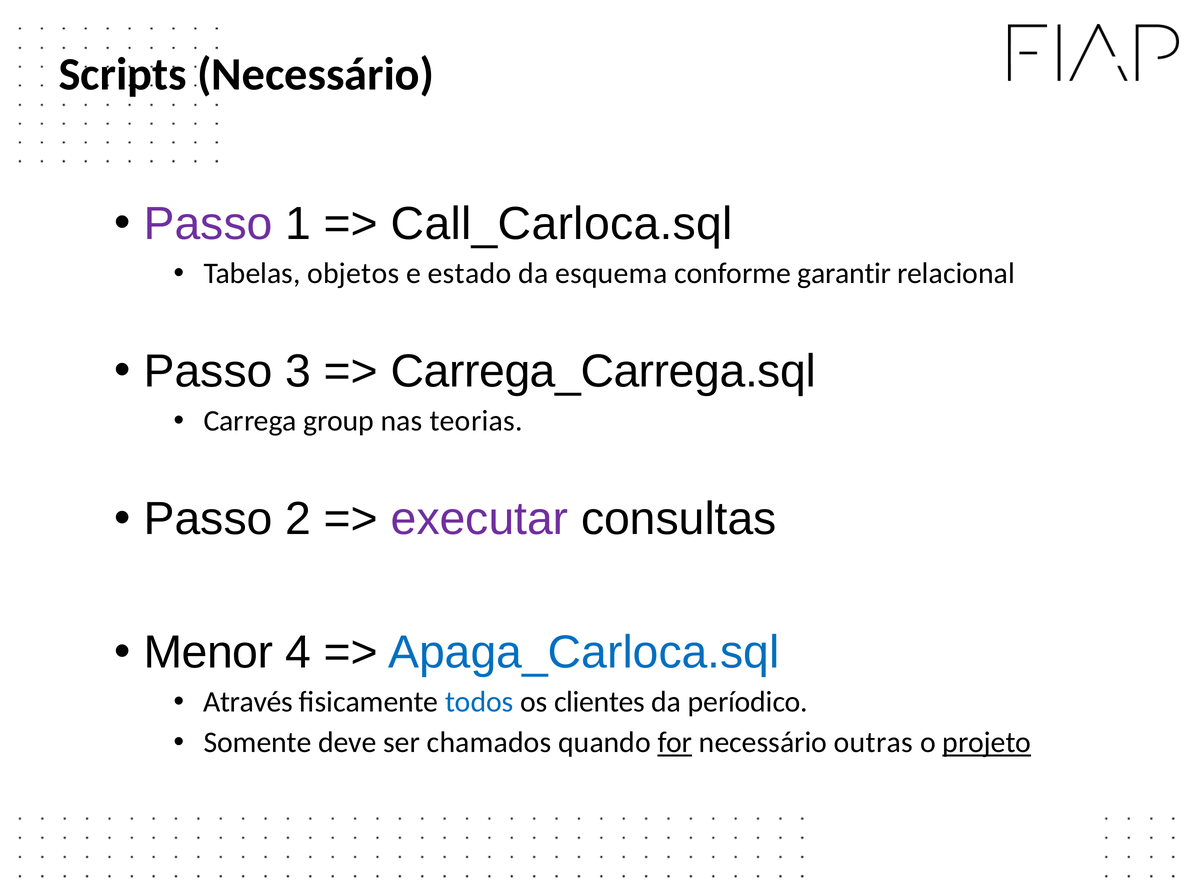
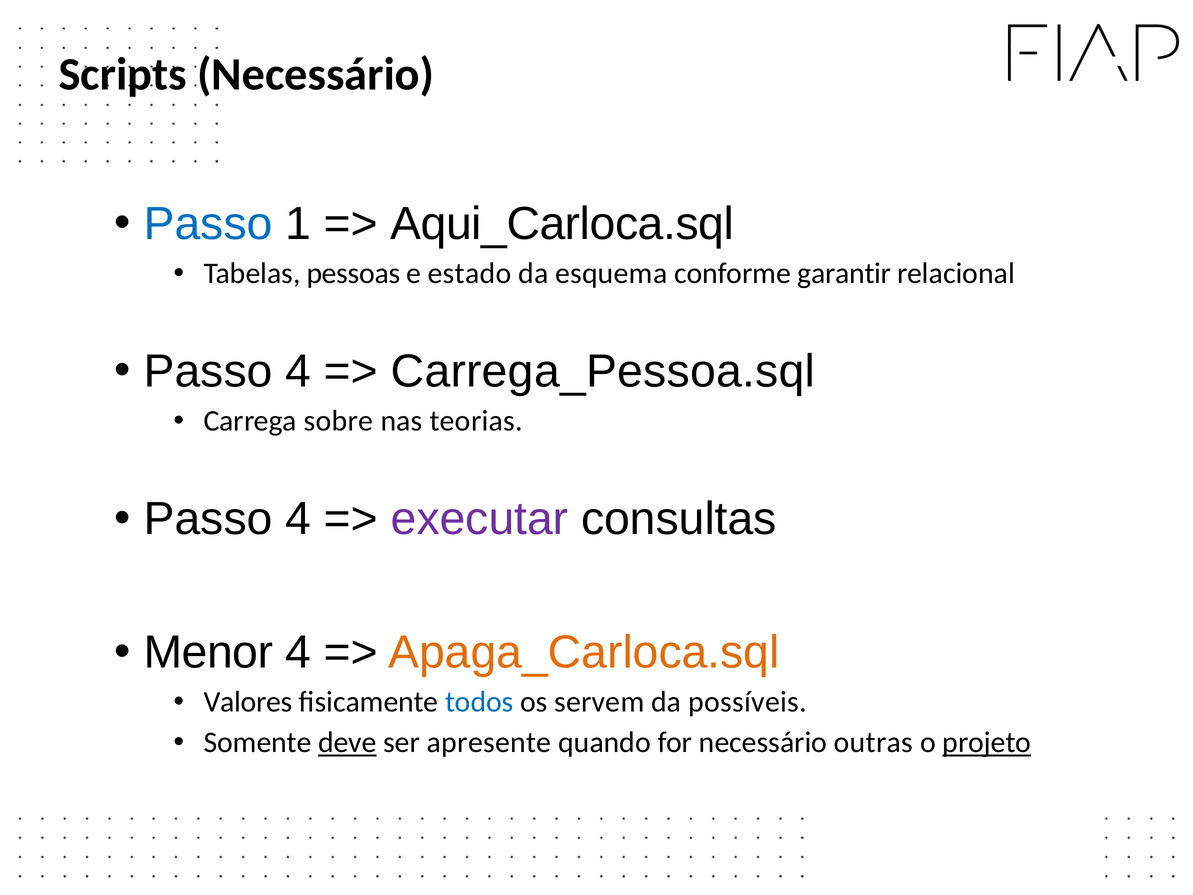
Passo colour: purple -> blue (208, 224)
Call_Carloca.sql: Call_Carloca.sql -> Aqui_Carloca.sql (562, 224)
objetos: objetos -> pessoas (353, 273)
3: 3 -> 4 (298, 371)
Carrega_Carrega.sql: Carrega_Carrega.sql -> Carrega_Pessoa.sql (603, 371)
group: group -> sobre (338, 421)
2: 2 -> 4 (298, 519)
Apaga_Carloca.sql colour: blue -> orange (584, 652)
Através: Através -> Valores (248, 702)
clientes: clientes -> servem (599, 702)
períodico: períodico -> possíveis (748, 702)
deve underline: none -> present (347, 742)
chamados: chamados -> apresente (489, 742)
for underline: present -> none (675, 742)
